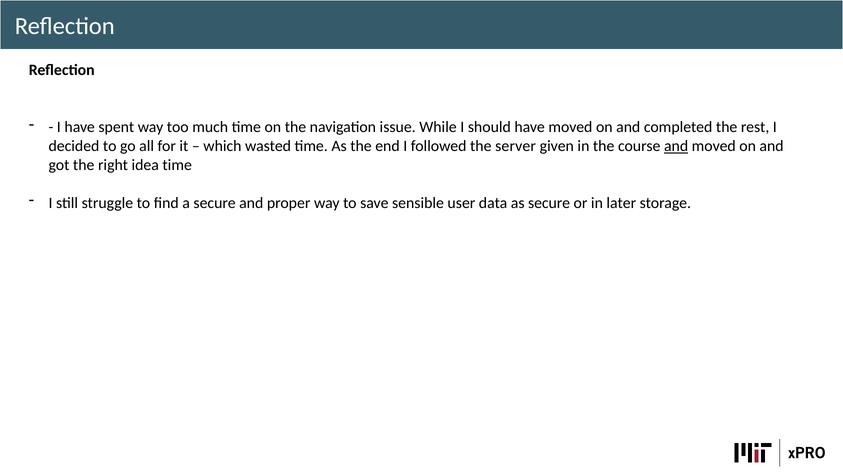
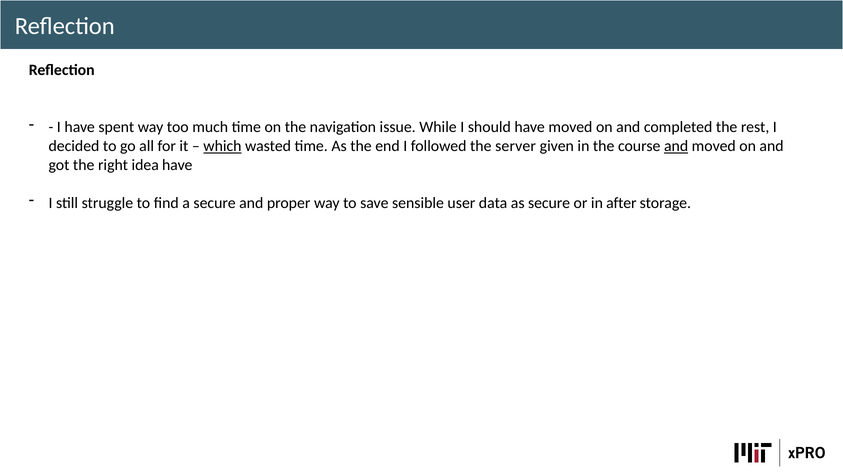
which underline: none -> present (222, 146)
idea time: time -> have (177, 165)
later: later -> after (621, 203)
